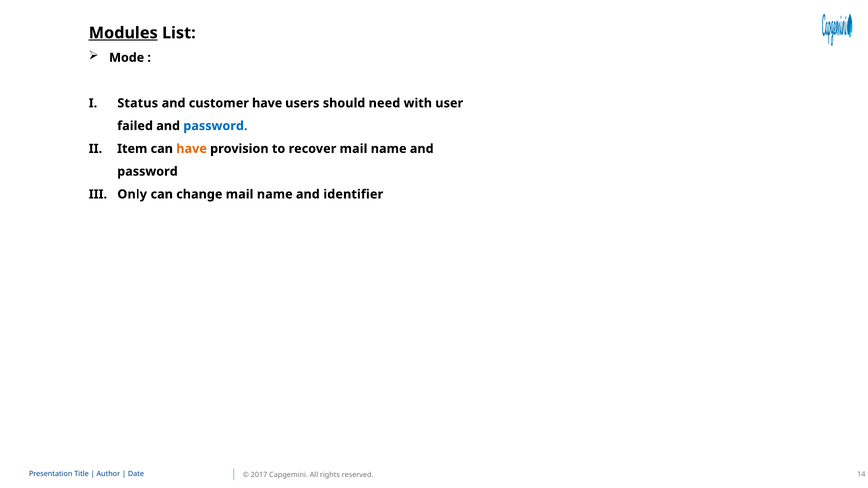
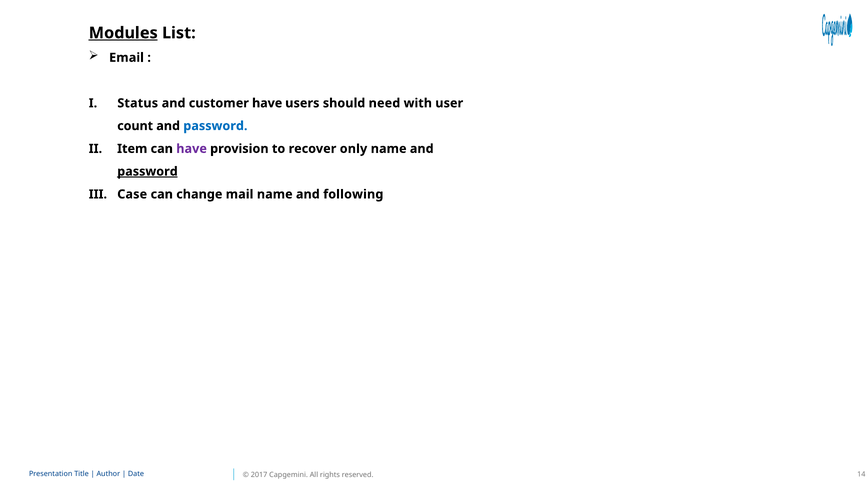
Mode: Mode -> Email (127, 58)
failed: failed -> count (135, 126)
have colour: orange -> purple (192, 149)
recover mail: mail -> only (353, 149)
password underline: none -> present (147, 172)
Only: Only -> Case (132, 194)
identifier: identifier -> following (353, 194)
